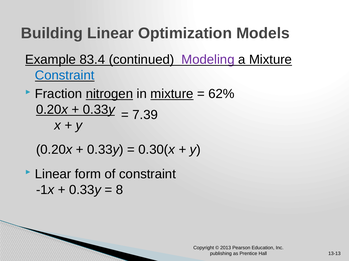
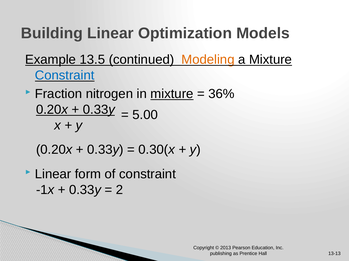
83.4: 83.4 -> 13.5 (92, 60)
Modeling colour: purple -> orange (208, 60)
nitrogen underline: present -> none (109, 94)
62%: 62% -> 36% (221, 94)
7.39: 7.39 -> 5.00 (145, 115)
8: 8 -> 2 (120, 190)
